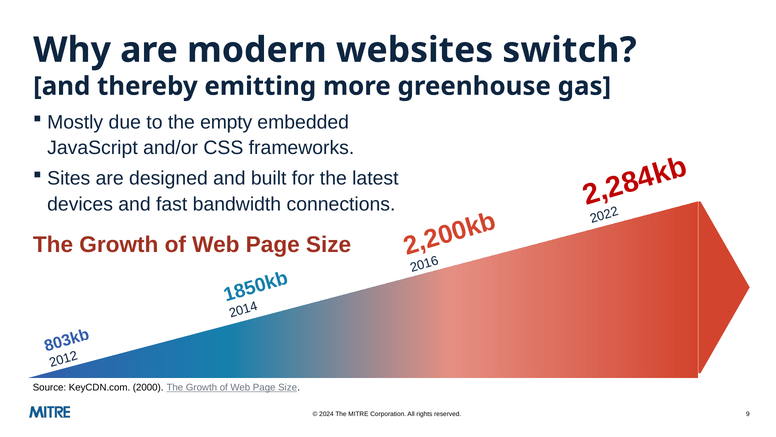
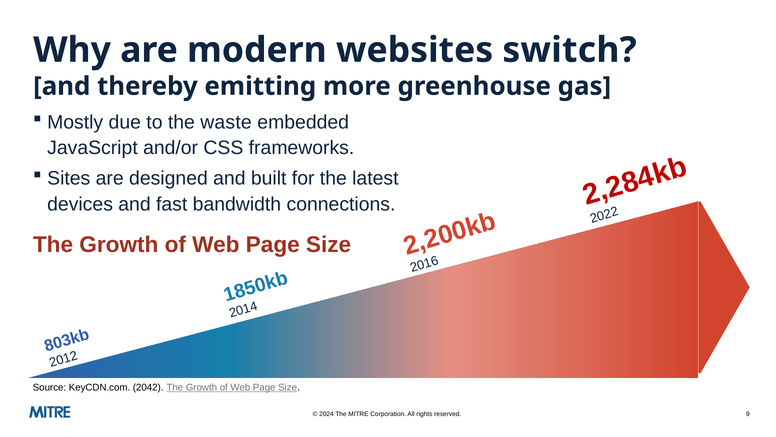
empty: empty -> waste (226, 122)
2000: 2000 -> 2042 (148, 387)
